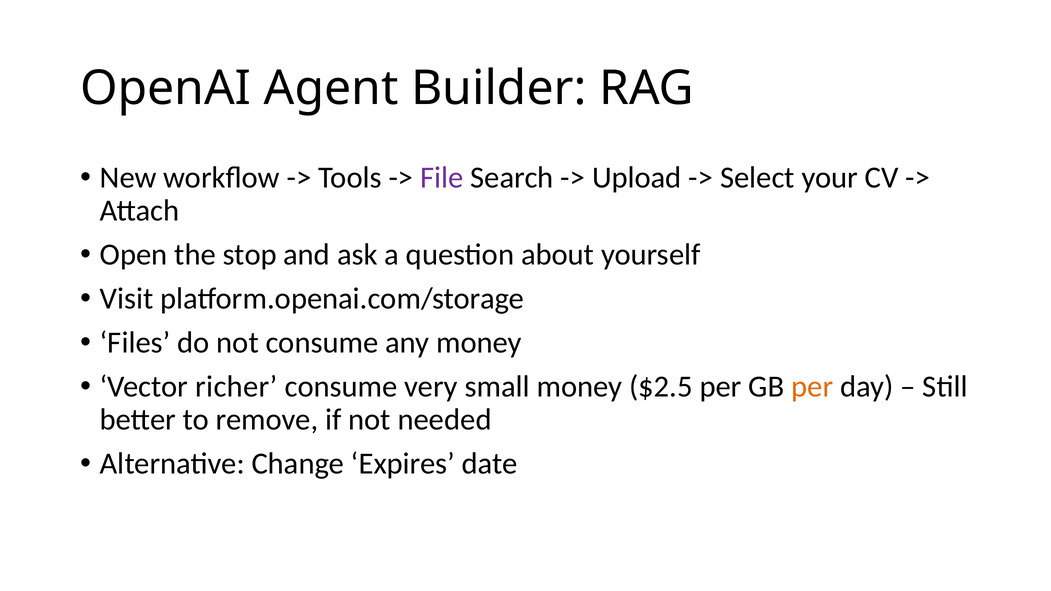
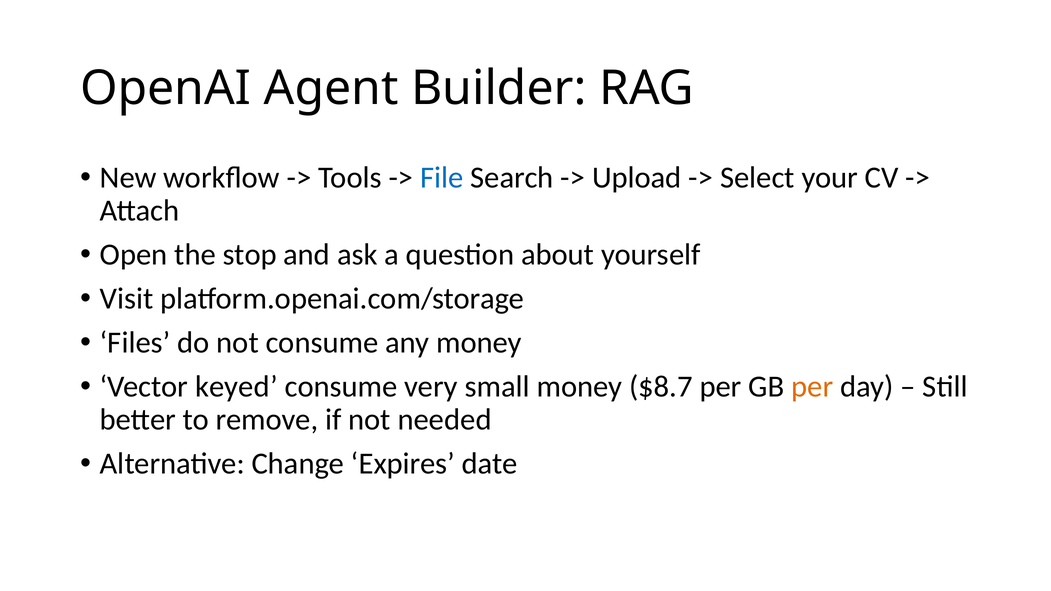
File colour: purple -> blue (442, 178)
richer: richer -> keyed (236, 387)
$2.5: $2.5 -> $8.7 (661, 387)
